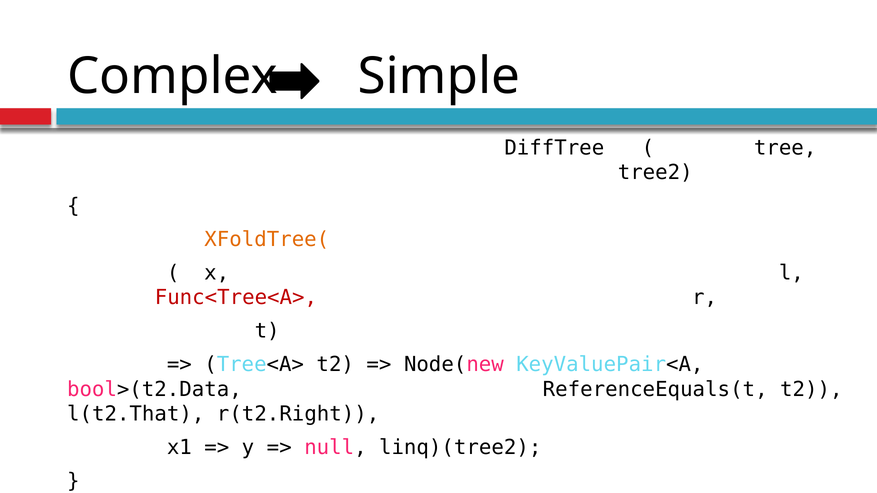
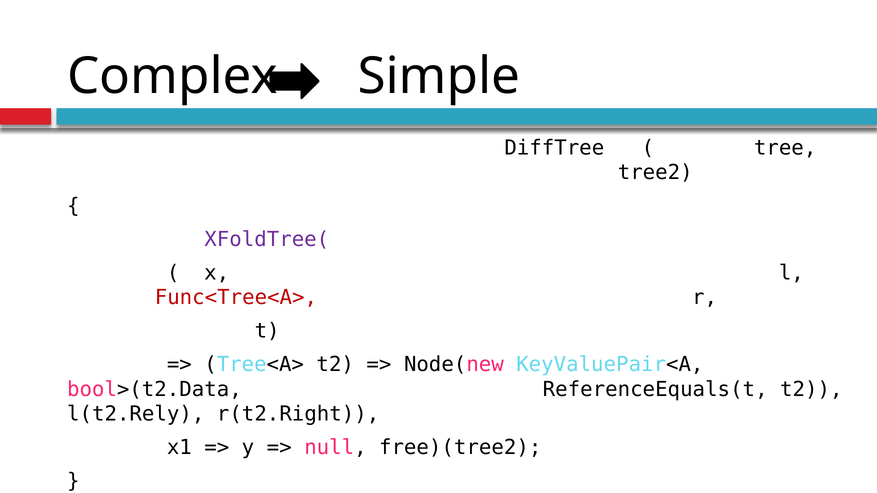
XFoldTree( colour: orange -> purple (267, 240)
l(t2.That: l(t2.That -> l(t2.Rely (136, 414)
linq)(tree2: linq)(tree2 -> free)(tree2 (460, 448)
